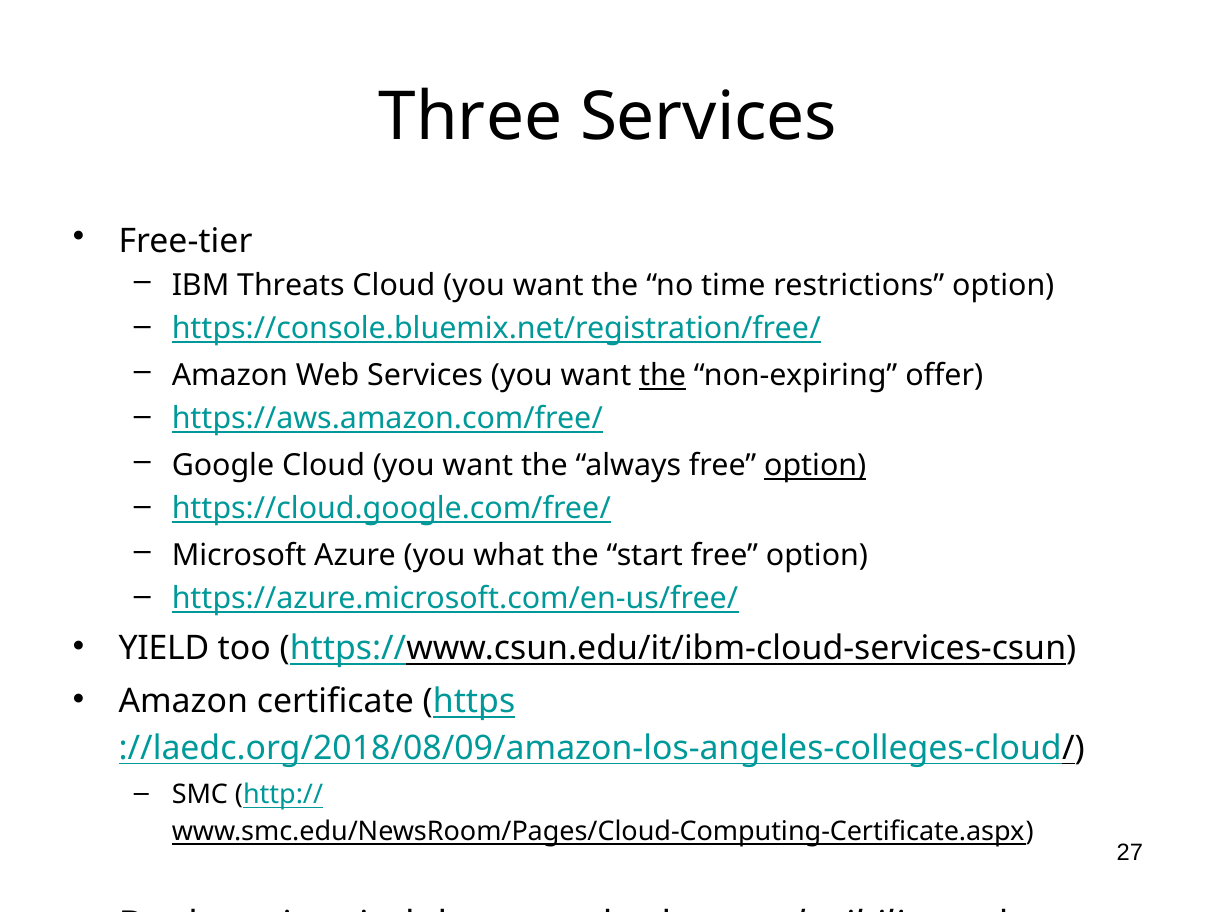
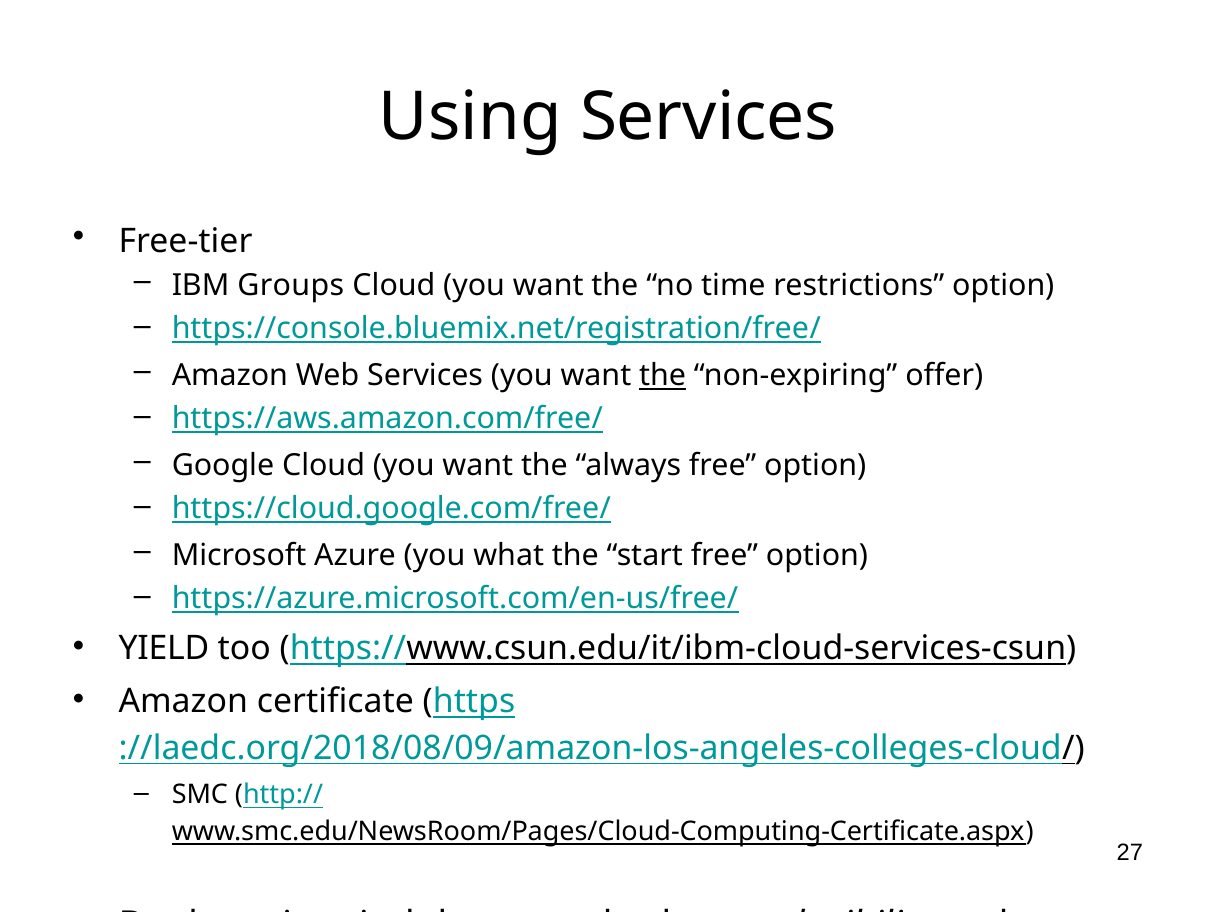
Three: Three -> Using (470, 117)
IBM Threats: Threats -> Groups (291, 286)
option underline: present -> none (815, 466)
